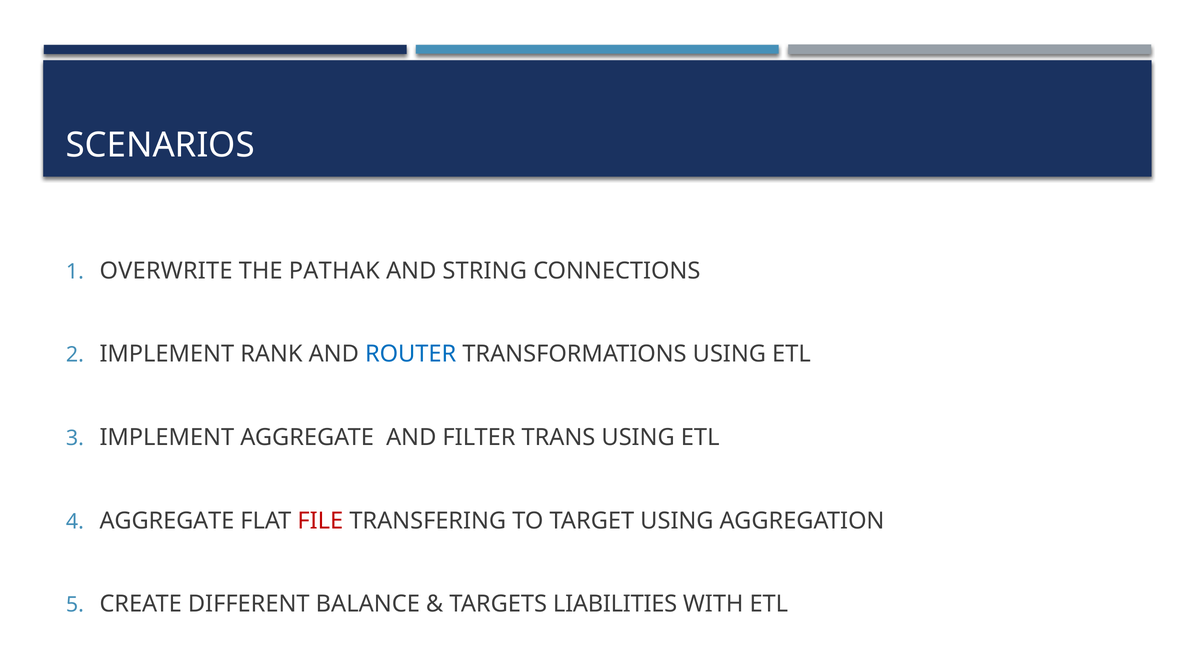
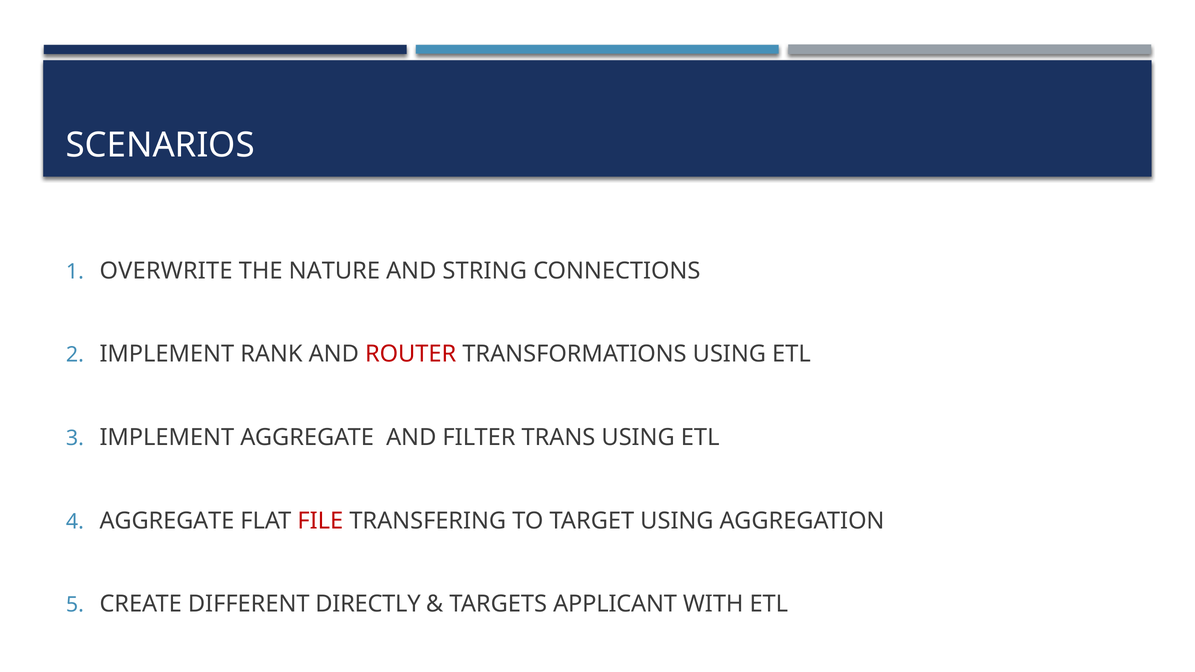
PATHAK: PATHAK -> NATURE (334, 271)
ROUTER colour: blue -> red (411, 354)
BALANCE: BALANCE -> DIRECTLY (368, 604)
LIABILITIES: LIABILITIES -> APPLICANT (615, 604)
